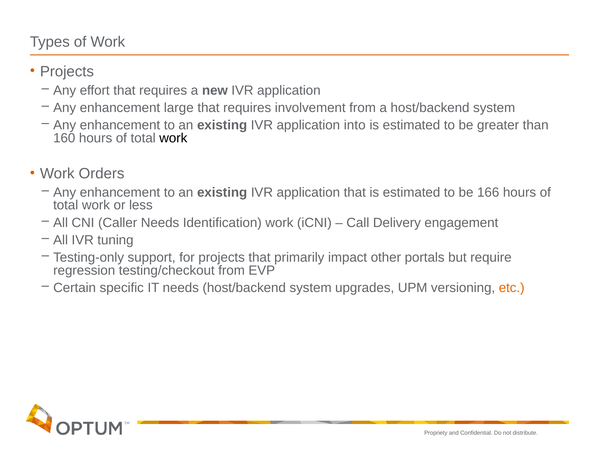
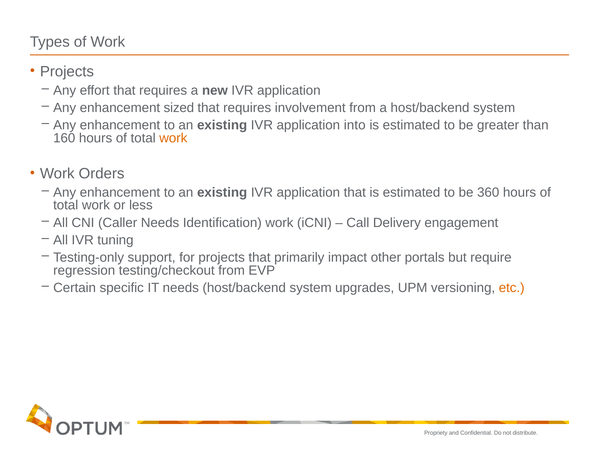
large: large -> sized (179, 108)
work colour: black -> orange (173, 138)
166: 166 -> 360 (488, 193)
